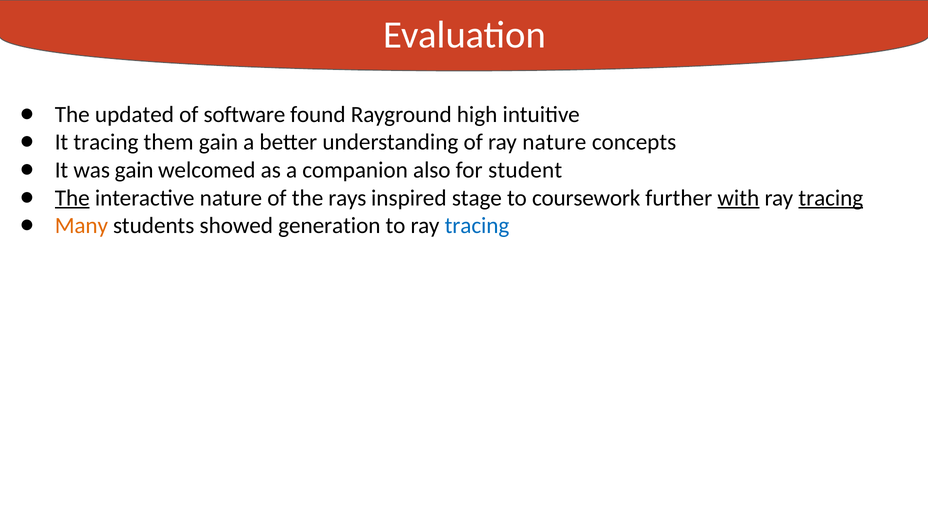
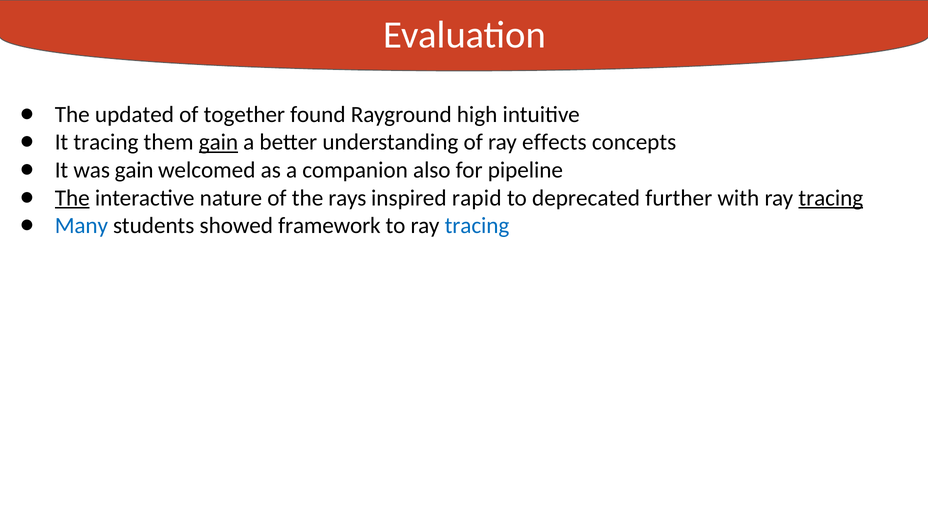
software: software -> together (244, 114)
gain underline: none -> present (218, 142)
ray nature: nature -> effects (554, 142)
student: student -> pipeline (525, 170)
stage: stage -> rapid (477, 198)
coursework: coursework -> deprecated (586, 198)
with underline: present -> none (738, 198)
Many colour: orange -> blue (81, 226)
generation: generation -> framework (329, 226)
